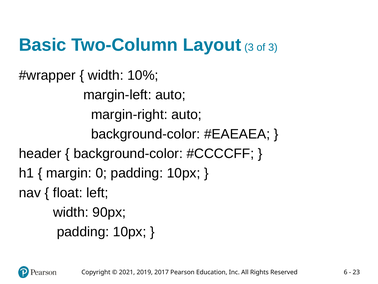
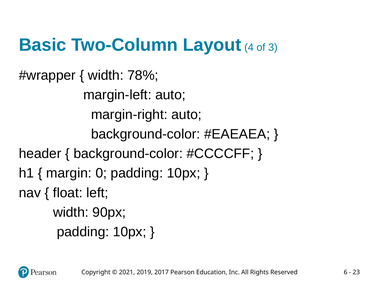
Layout 3: 3 -> 4 (249, 47)
10%: 10% -> 78% (143, 75)
